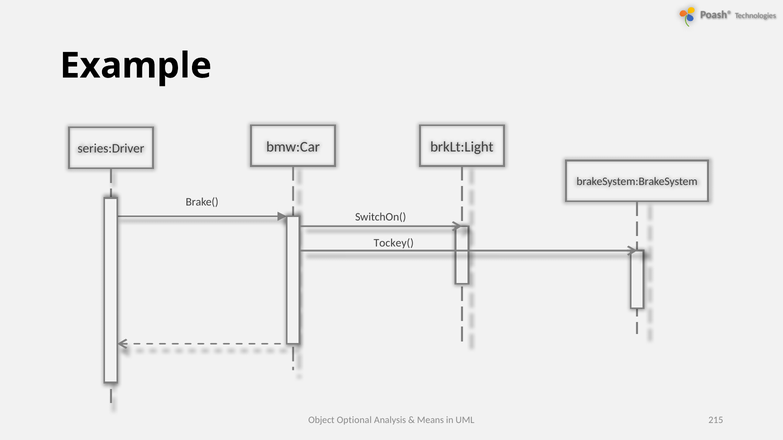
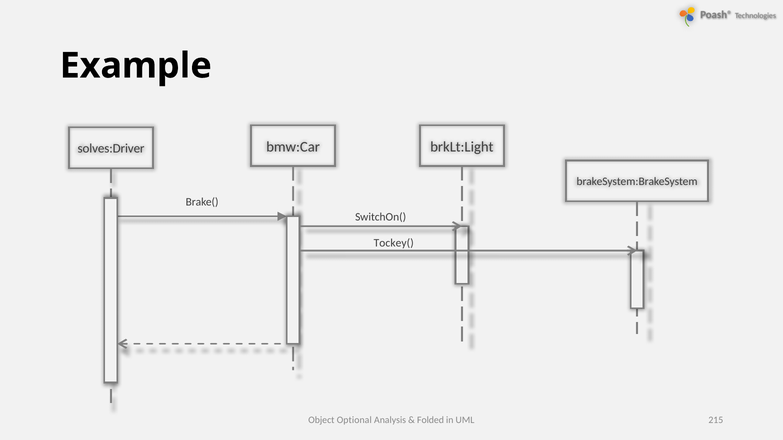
series:Driver: series:Driver -> solves:Driver (111, 149)
Means: Means -> Folded (431, 421)
